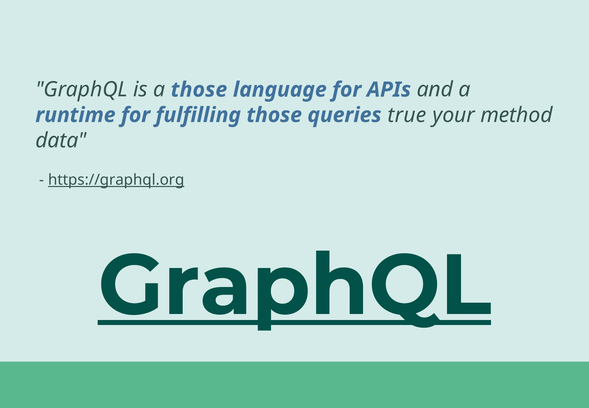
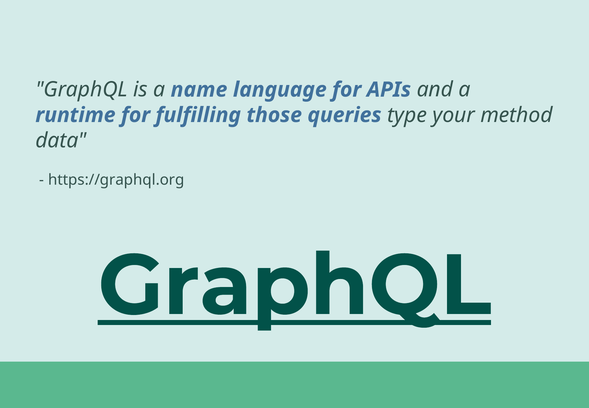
a those: those -> name (199, 90)
true: true -> type (407, 115)
https://graphql.org underline: present -> none (116, 180)
